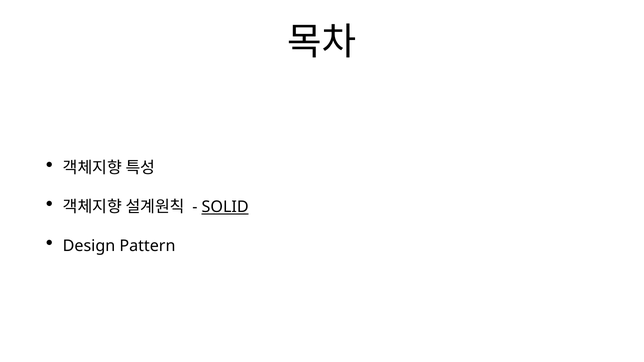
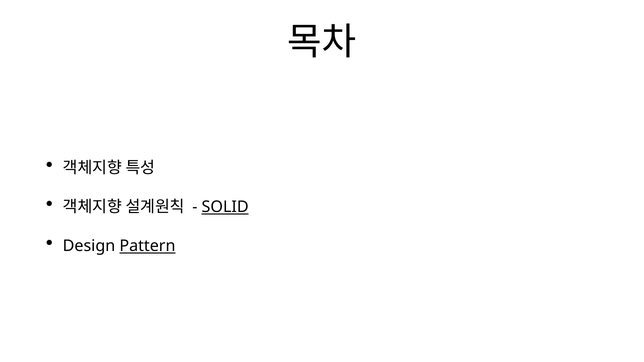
Pattern underline: none -> present (147, 246)
